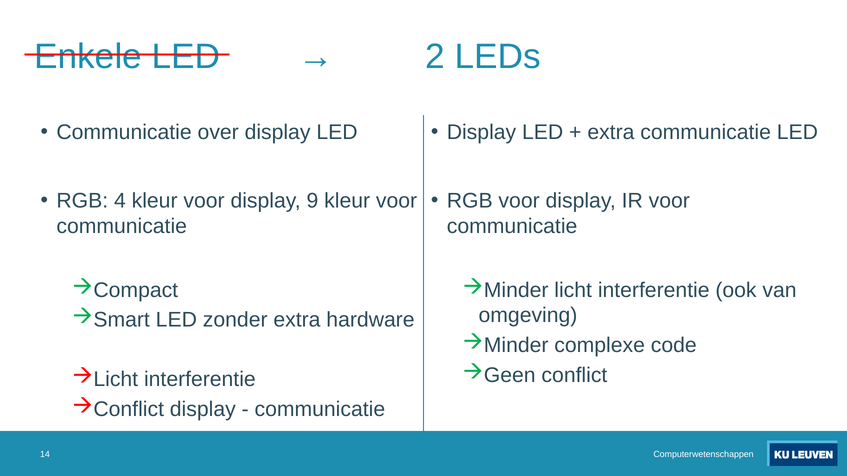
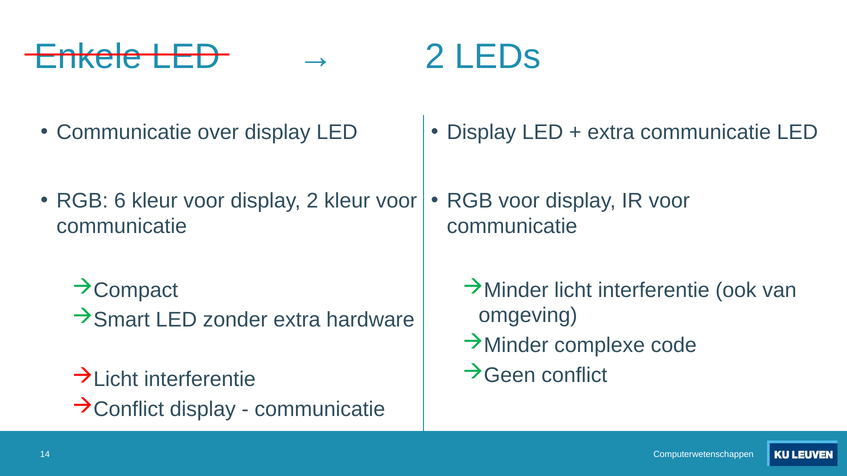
4: 4 -> 6 (120, 201)
display 9: 9 -> 2 (312, 201)
